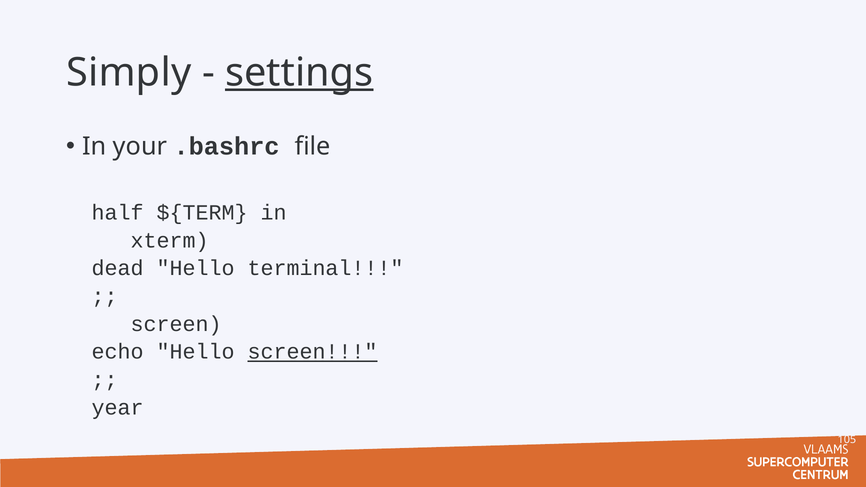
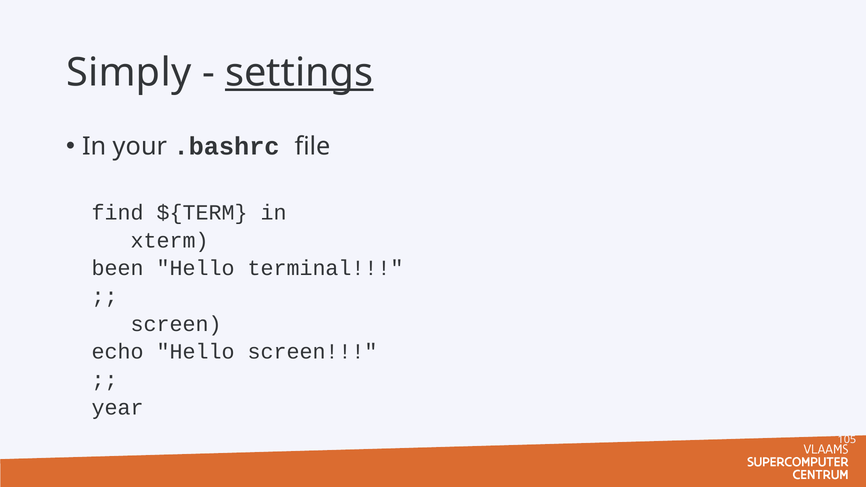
half: half -> find (118, 213)
dead: dead -> been (118, 268)
screen underline: present -> none (313, 352)
